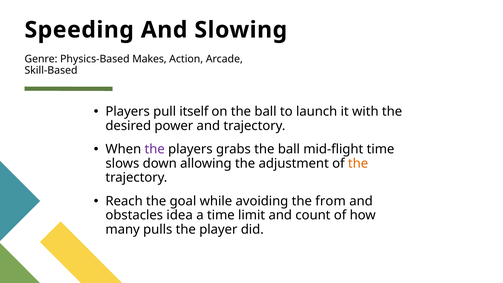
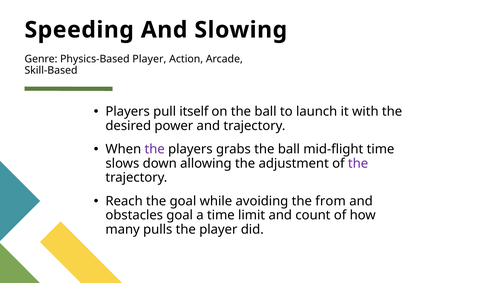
Physics-Based Makes: Makes -> Player (149, 59)
the colour: orange -> purple (358, 163)
obstacles idea: idea -> goal (180, 215)
